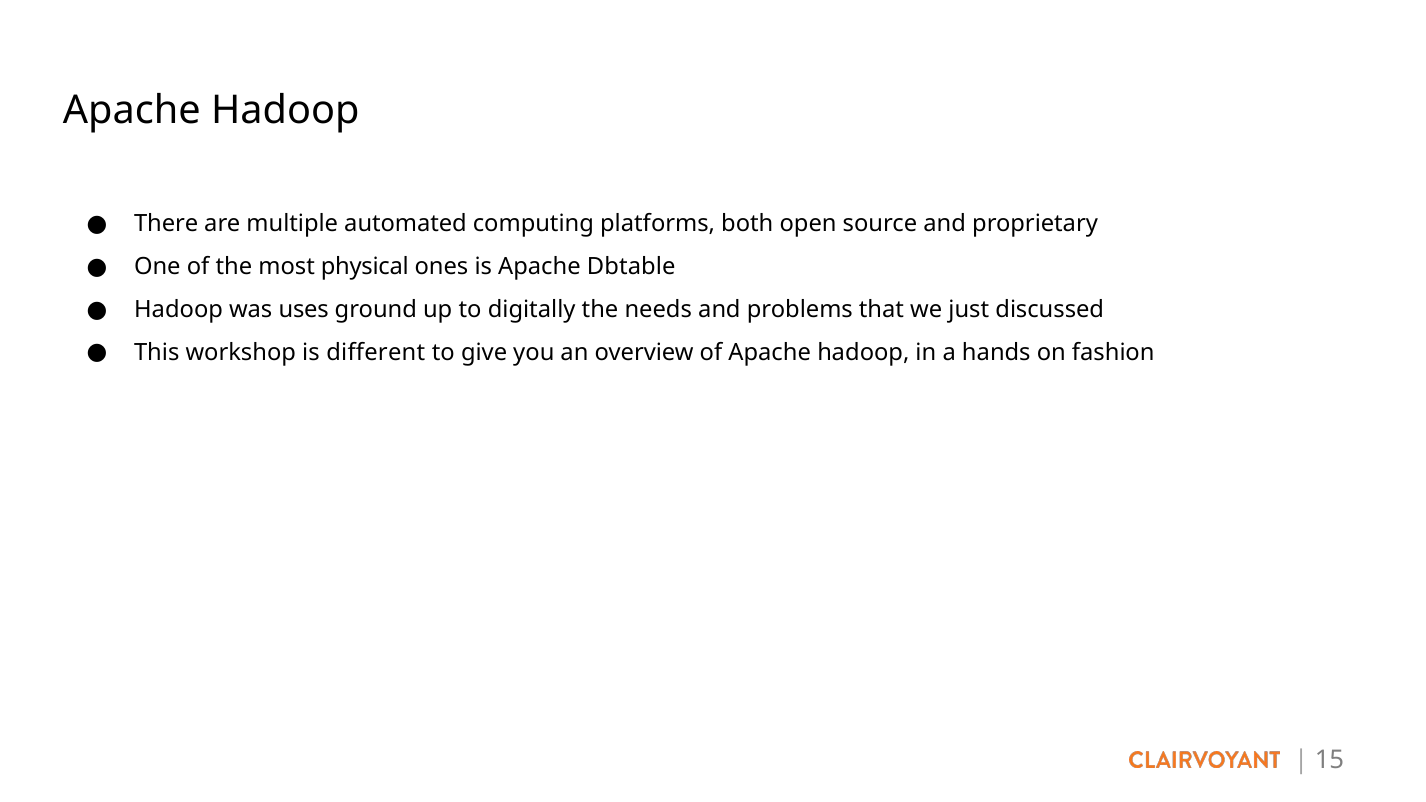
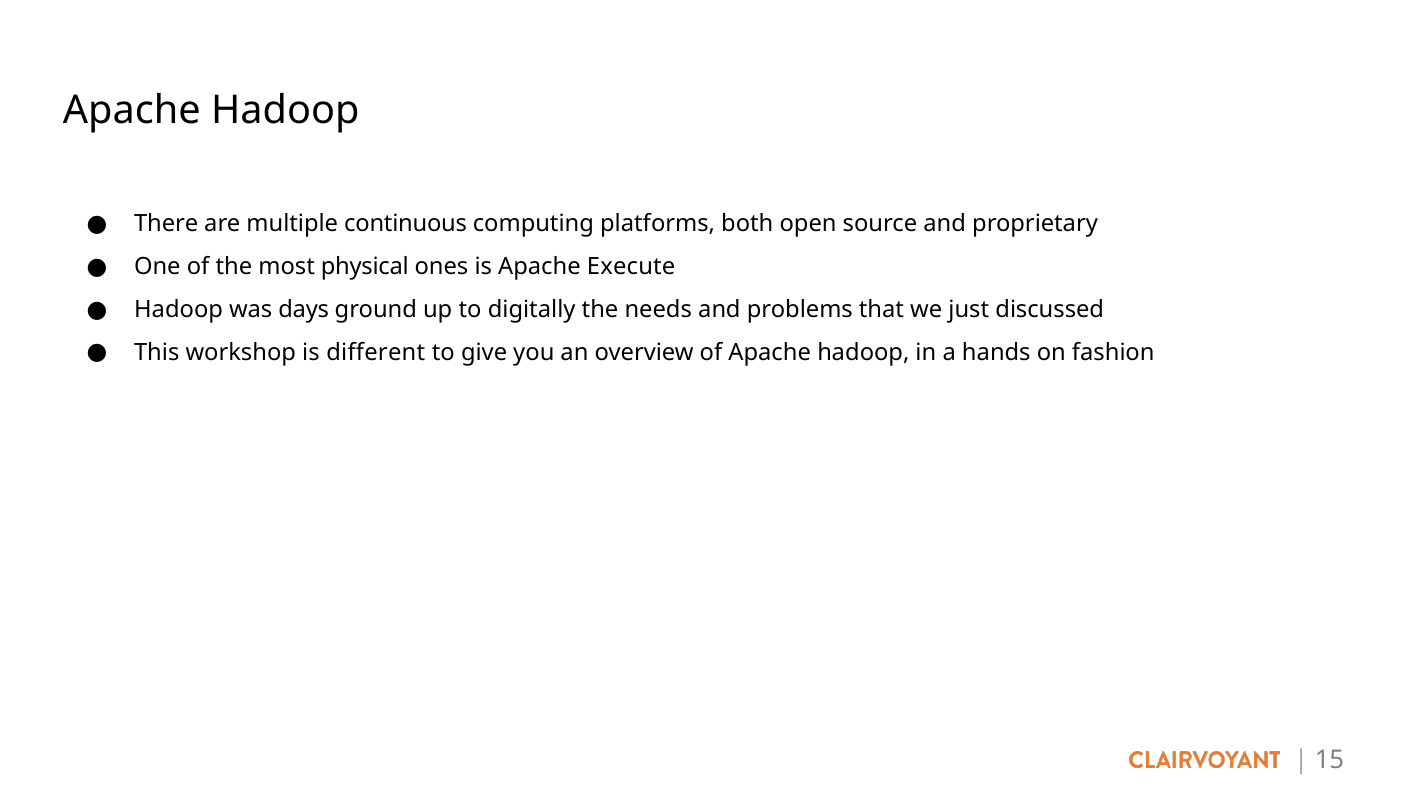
automated: automated -> continuous (406, 224)
Dbtable: Dbtable -> Execute (631, 267)
uses: uses -> days (304, 310)
